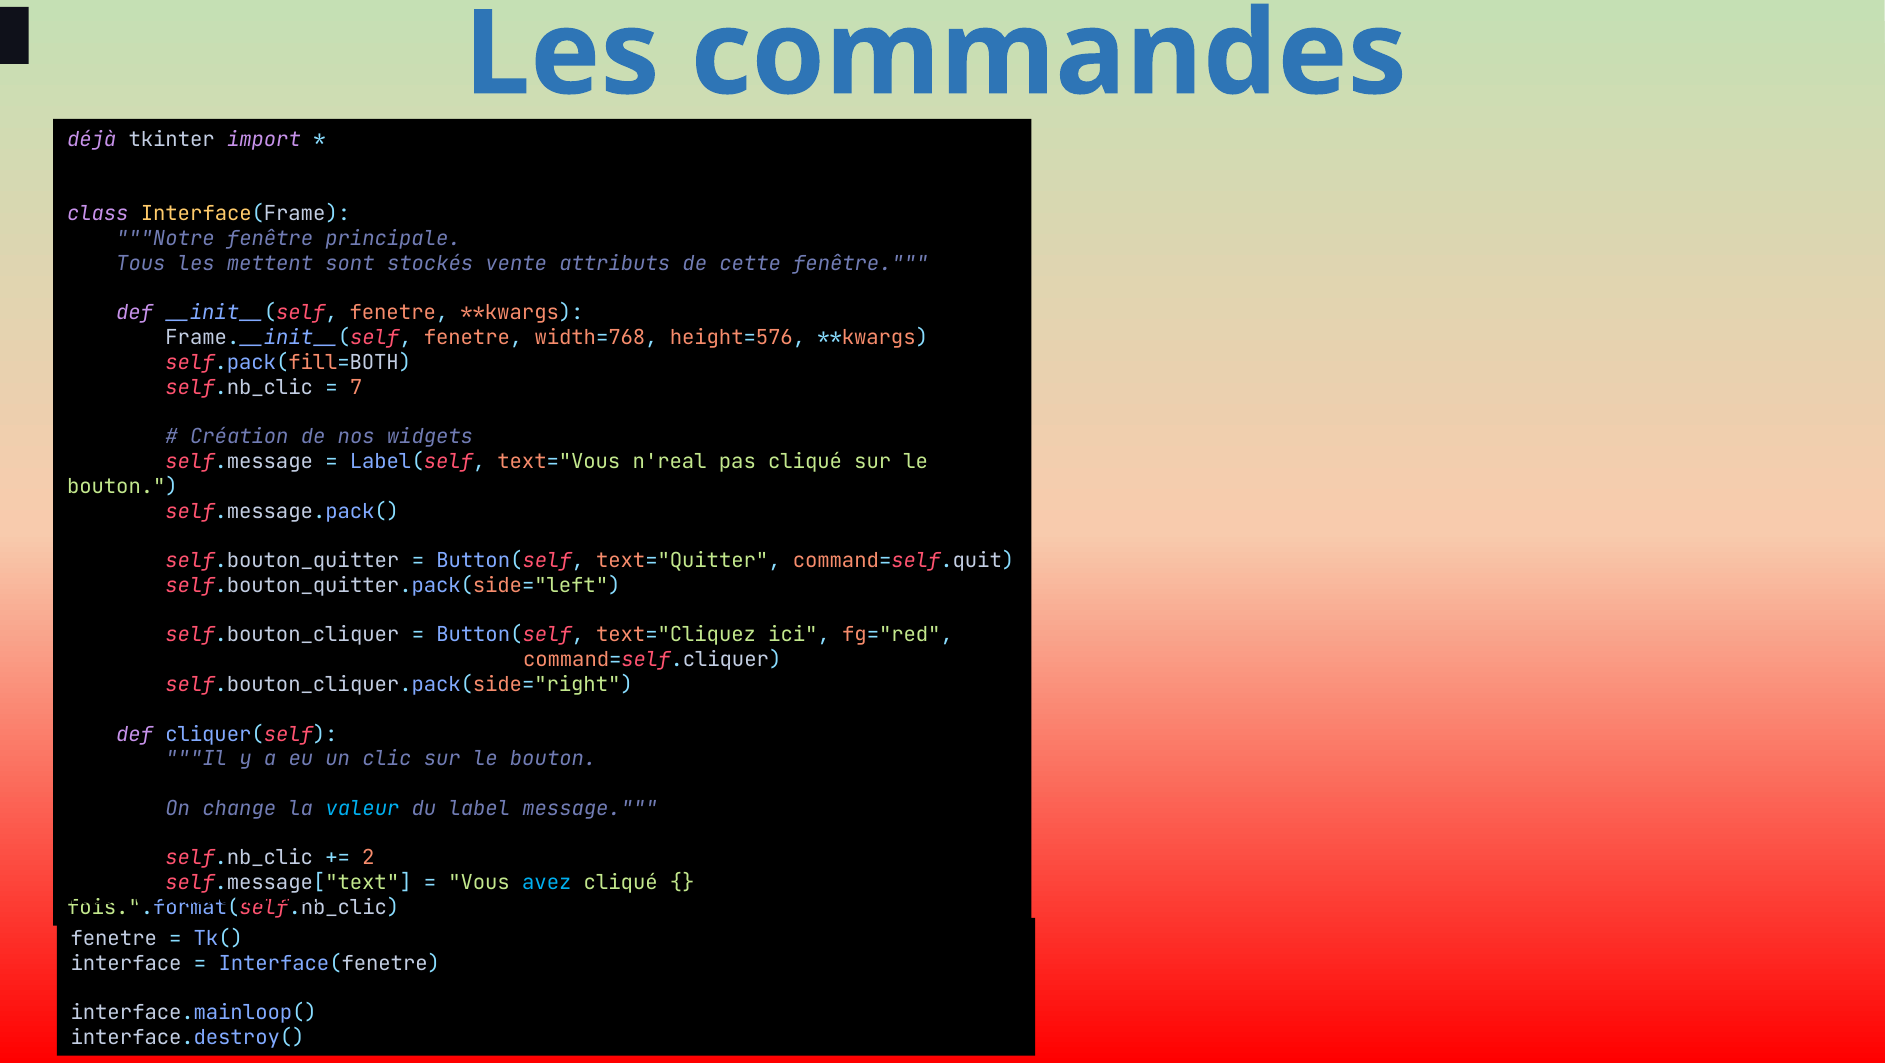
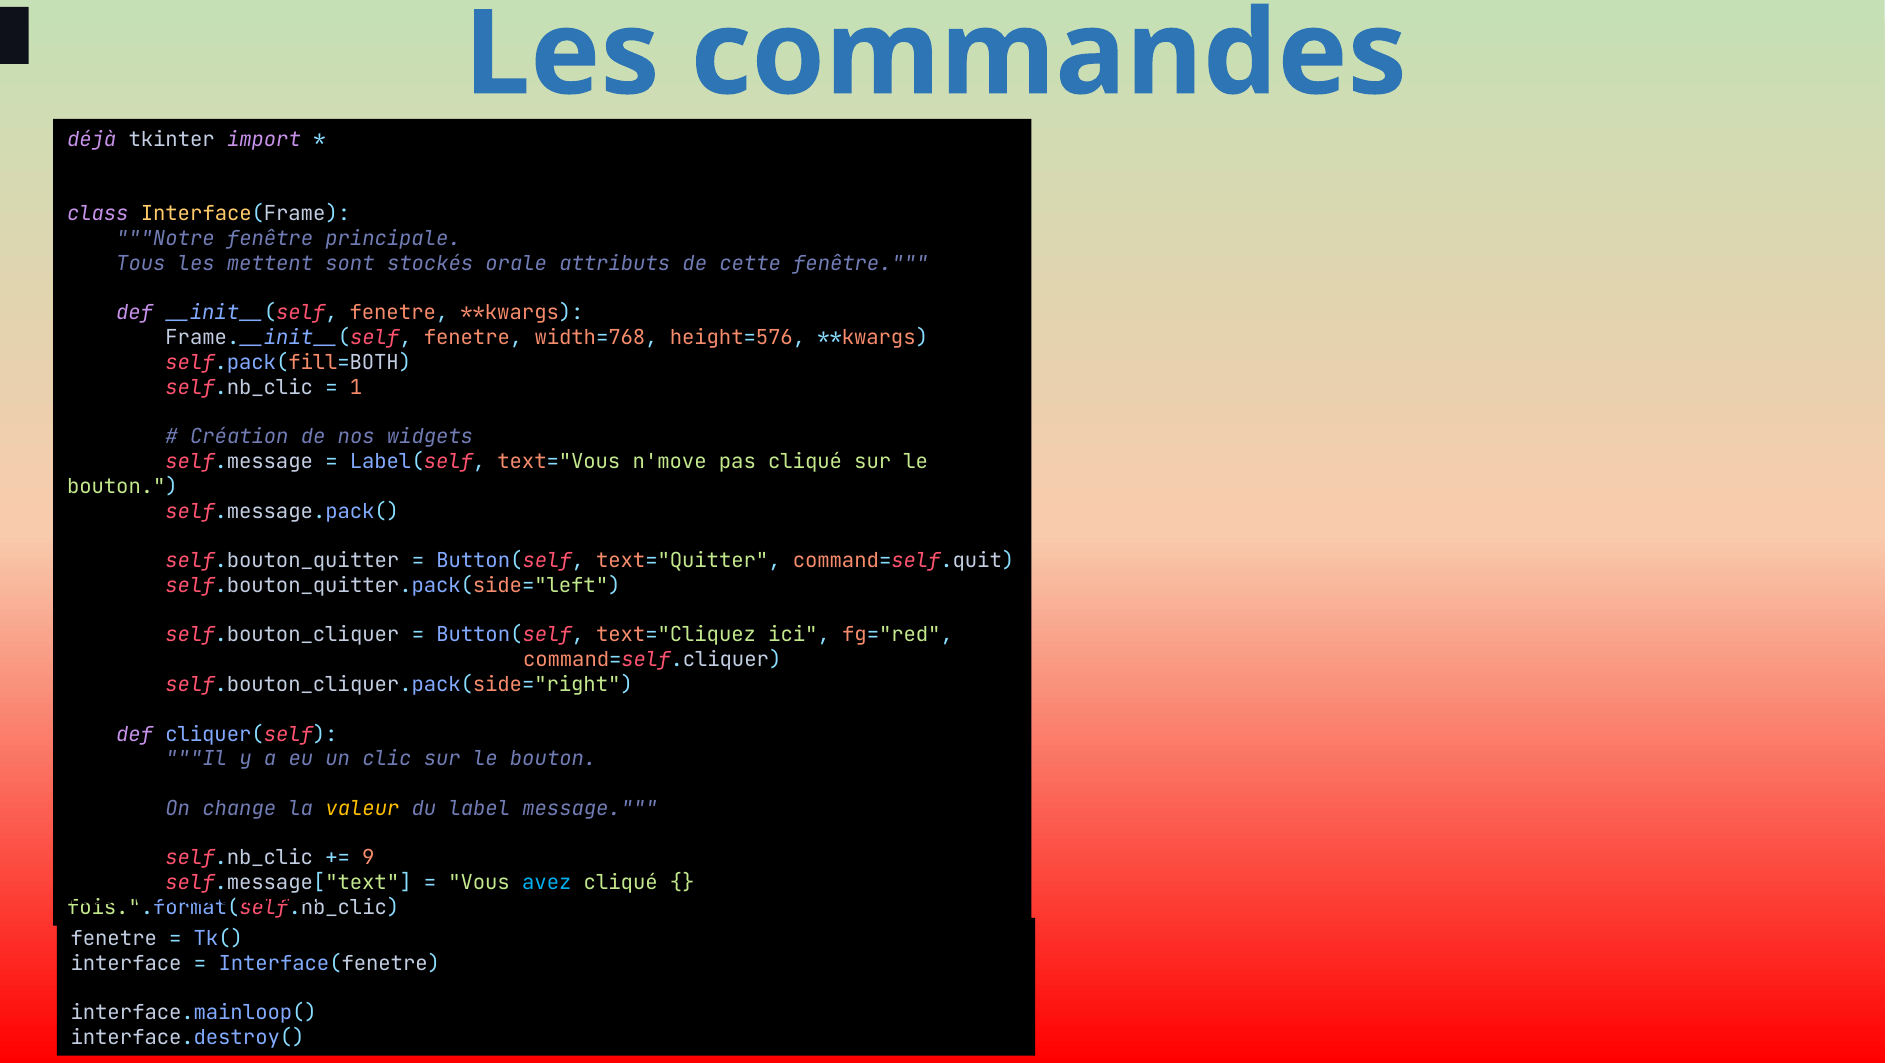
vente: vente -> orale (516, 263)
7: 7 -> 1 (356, 387)
n'real: n'real -> n'move (670, 461)
valeur colour: light blue -> yellow (362, 808)
2: 2 -> 9 (368, 858)
